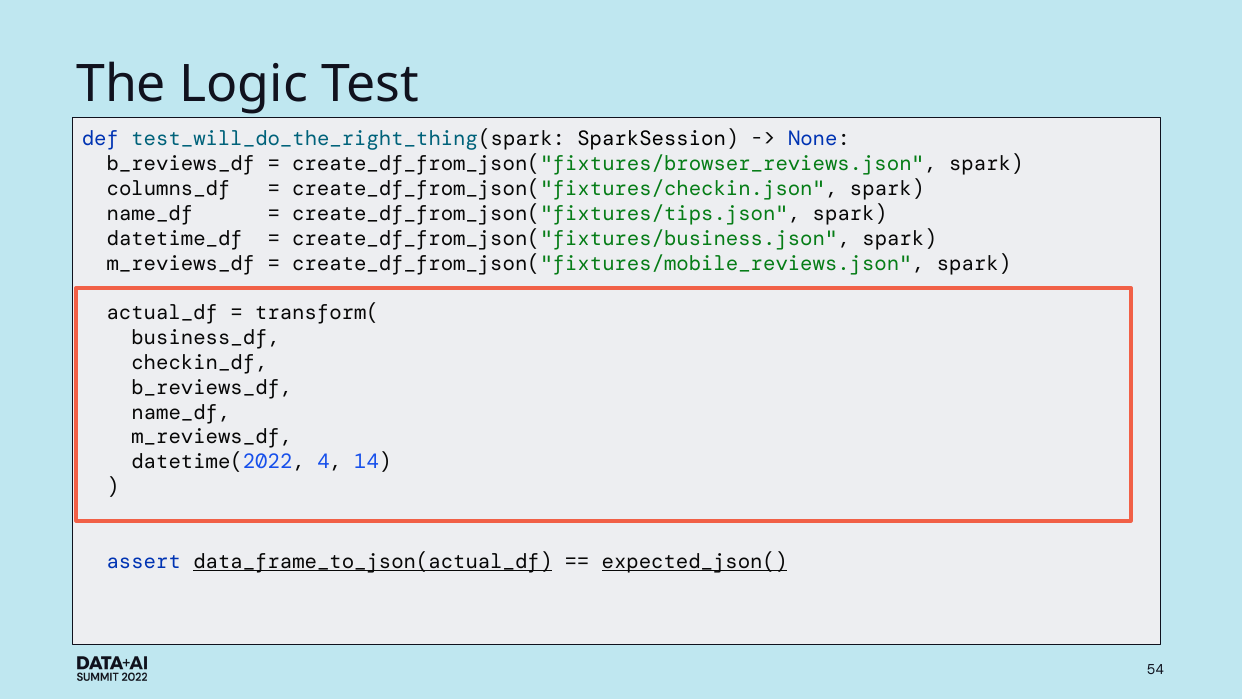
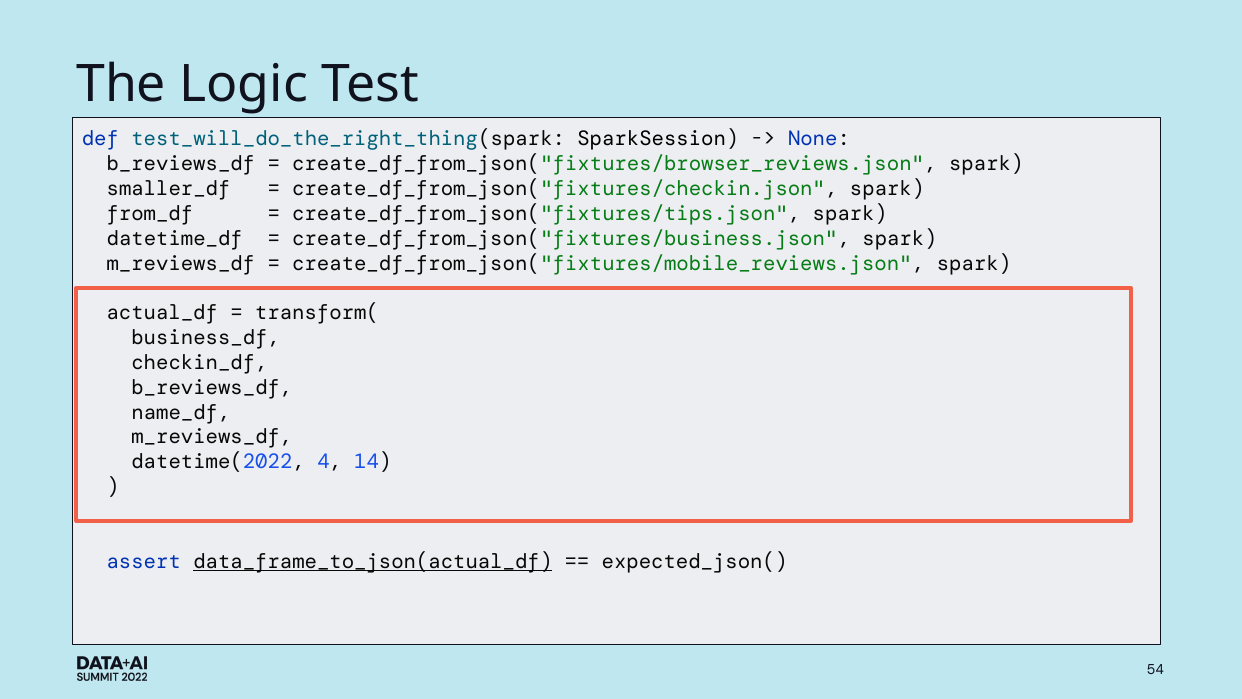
columns_df: columns_df -> smaller_df (169, 189)
name_df: name_df -> from_df (150, 213)
expected_json( underline: present -> none (695, 561)
